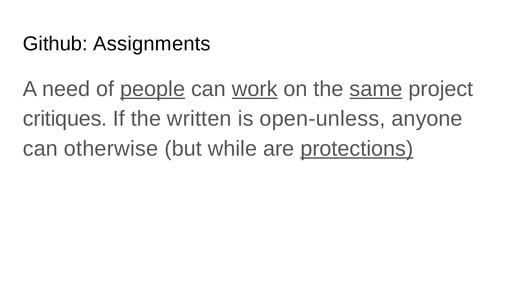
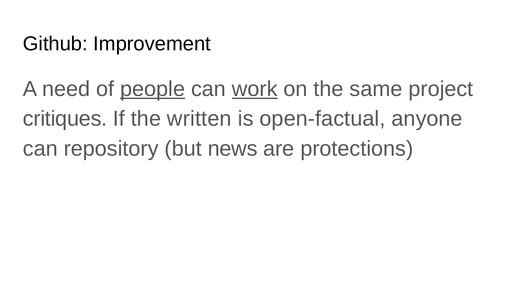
Assignments: Assignments -> Improvement (152, 44)
same underline: present -> none (376, 89)
open-unless: open-unless -> open-factual (322, 119)
otherwise: otherwise -> repository (111, 149)
while: while -> news (233, 149)
protections underline: present -> none (357, 149)
